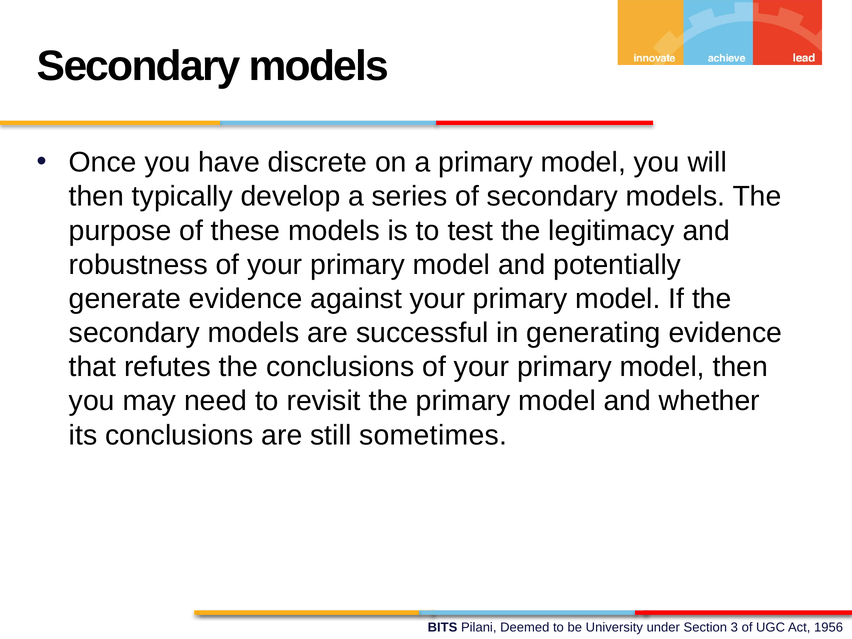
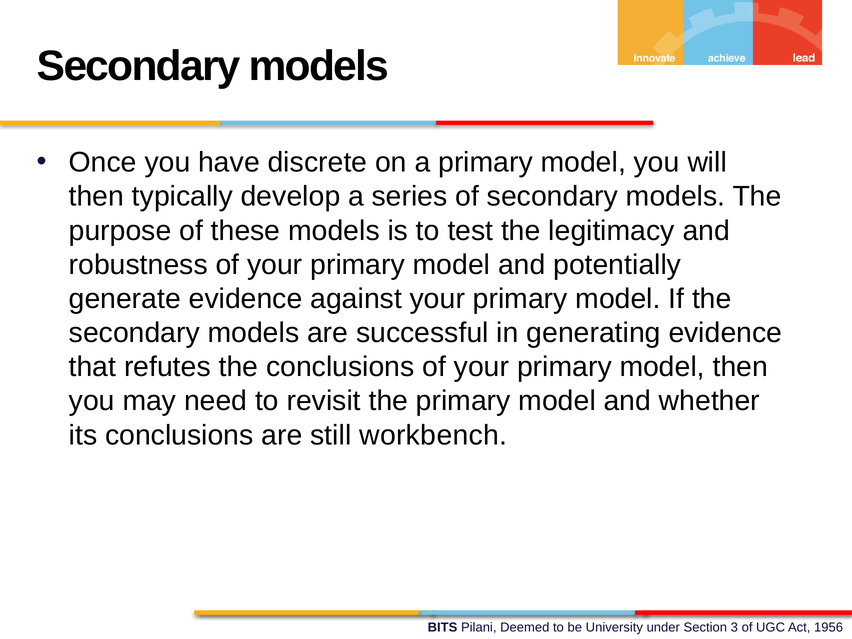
sometimes: sometimes -> workbench (433, 435)
